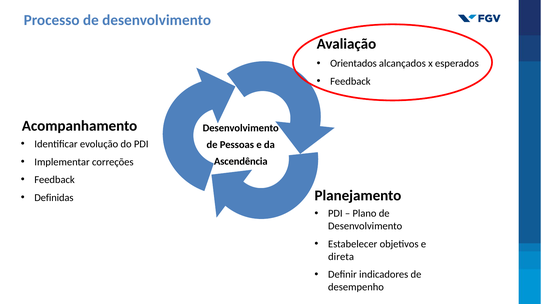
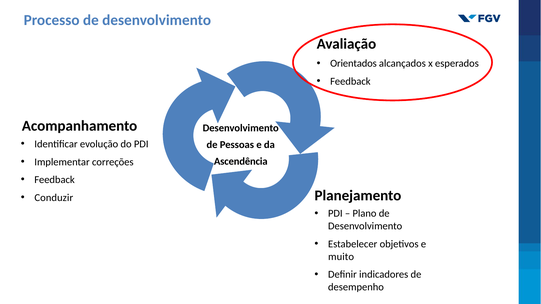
Definidas: Definidas -> Conduzir (54, 198)
direta: direta -> muito (341, 257)
